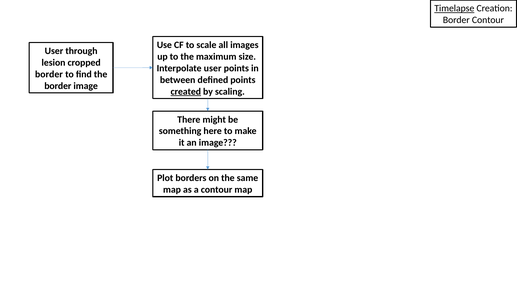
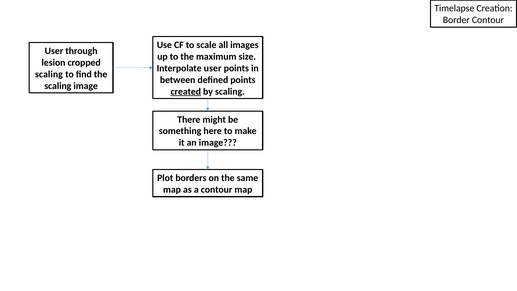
Timelapse underline: present -> none (454, 8)
border: border -> scaling (49, 74)
border: border -> scaling (58, 86)
